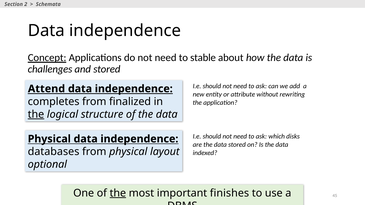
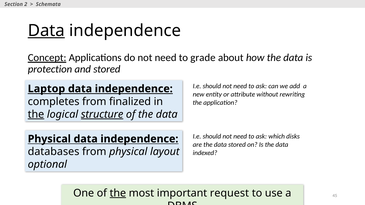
Data underline: none -> present (46, 31)
stable: stable -> grade (203, 58)
challenges: challenges -> protection (50, 69)
Attend: Attend -> Laptop (46, 89)
structure underline: none -> present (102, 114)
finishes: finishes -> request (229, 193)
